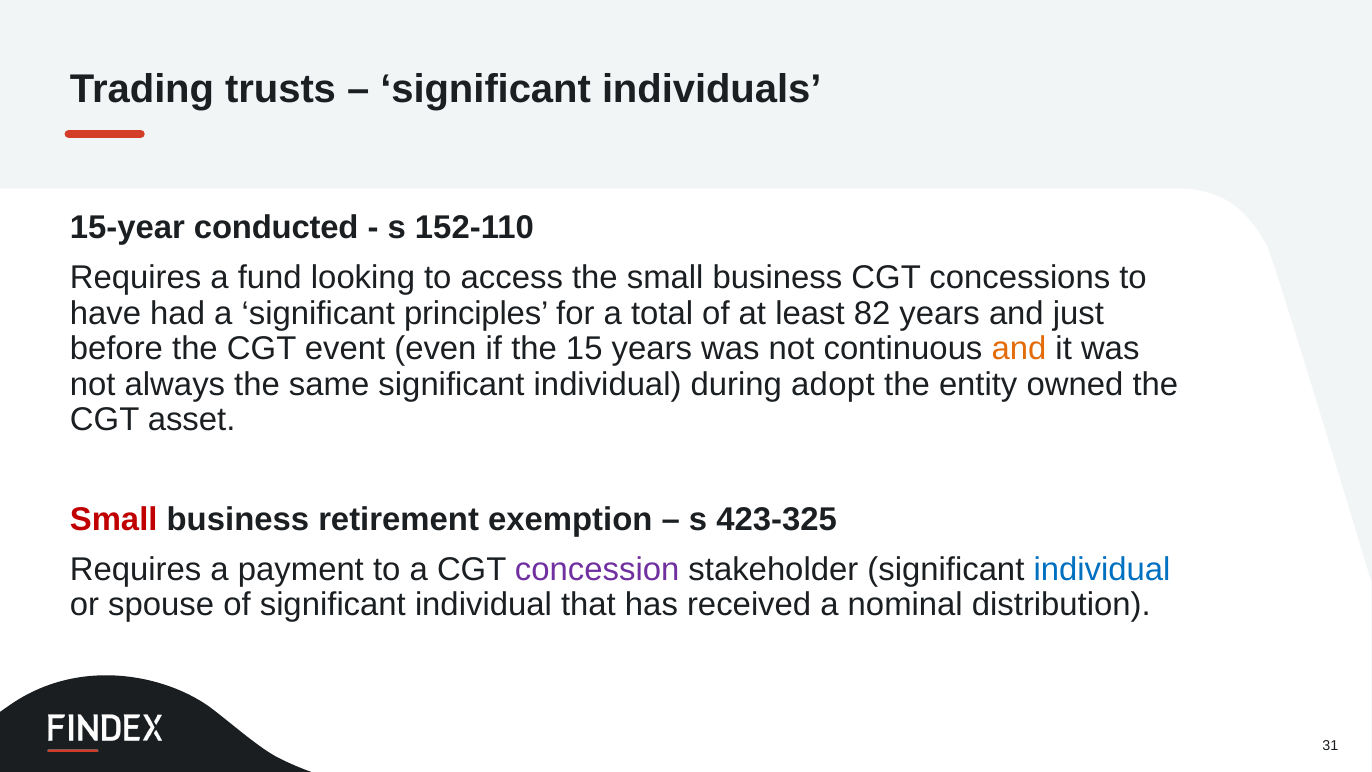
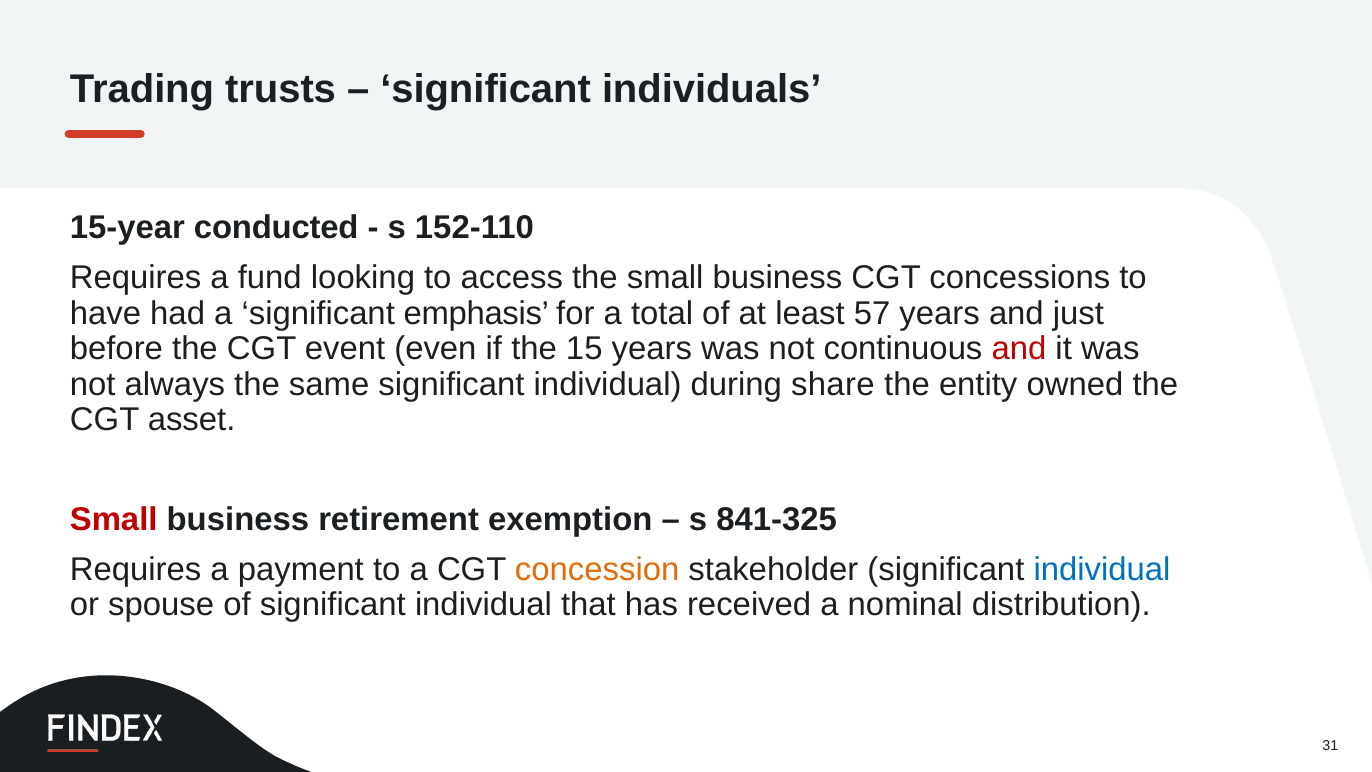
principles: principles -> emphasis (476, 313)
82: 82 -> 57 (872, 313)
and colour: orange -> red (1019, 349)
adopt: adopt -> share (833, 384)
423-325: 423-325 -> 841-325 (777, 519)
concession colour: purple -> orange (597, 569)
